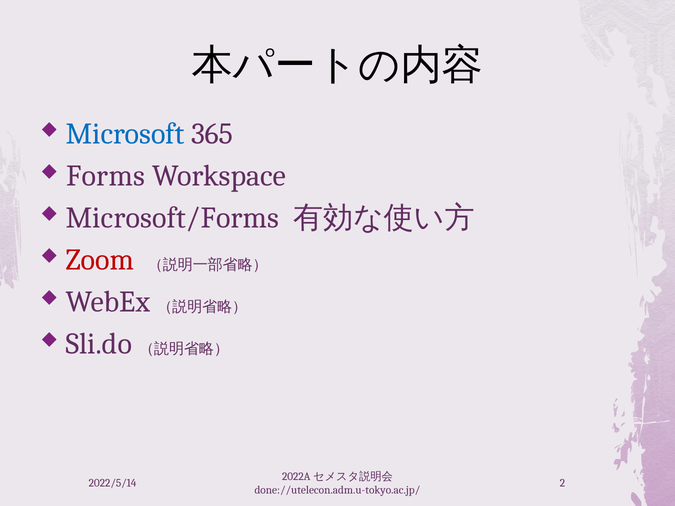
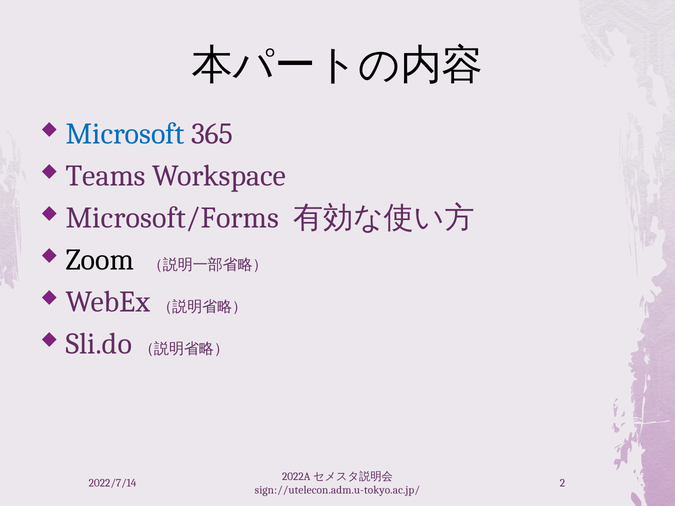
Forms: Forms -> Teams (106, 176)
Zoom colour: red -> black (100, 260)
2022/5/14: 2022/5/14 -> 2022/7/14 (112, 483)
done://utelecon.adm.u-tokyo.ac.jp/: done://utelecon.adm.u-tokyo.ac.jp/ -> sign://utelecon.adm.u-tokyo.ac.jp/ (337, 490)
